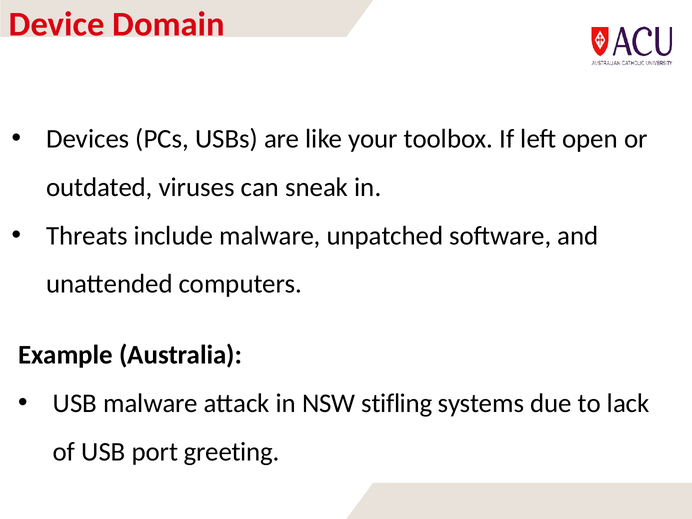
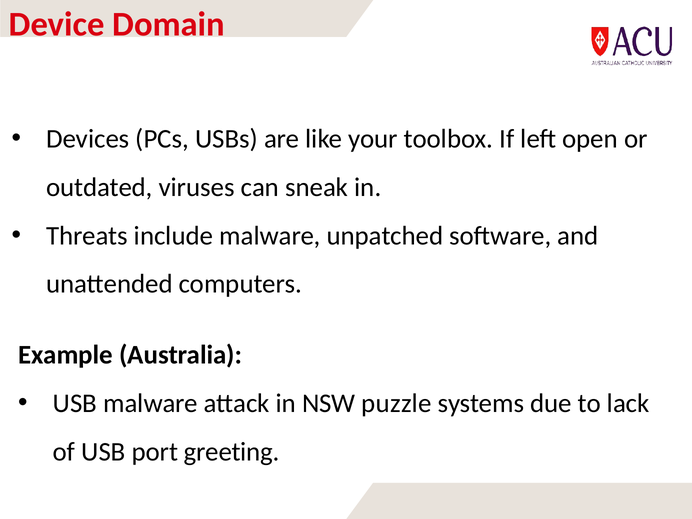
stifling: stifling -> puzzle (397, 403)
